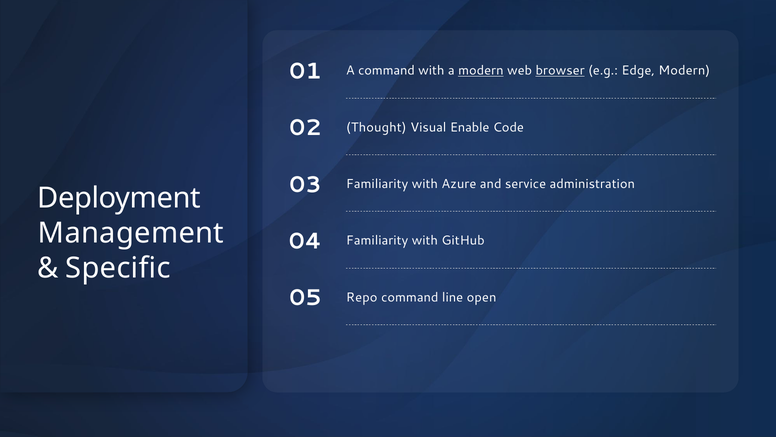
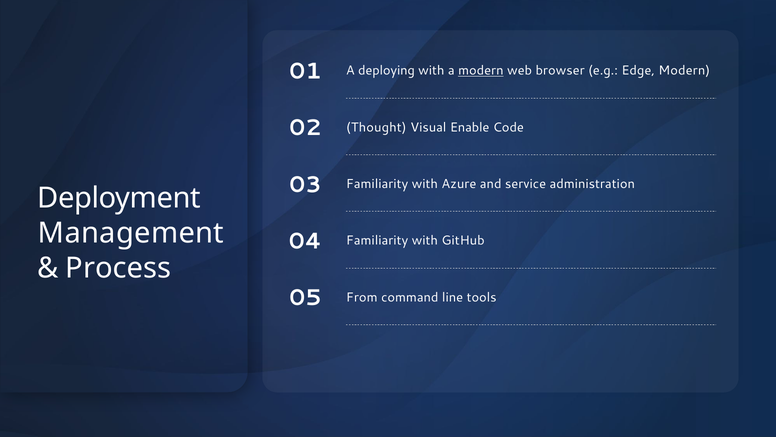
A command: command -> deploying (386, 71)
browser underline: present -> none (560, 71)
Specific: Specific -> Process (118, 268)
Repo: Repo -> From (362, 297)
open: open -> tools (482, 297)
